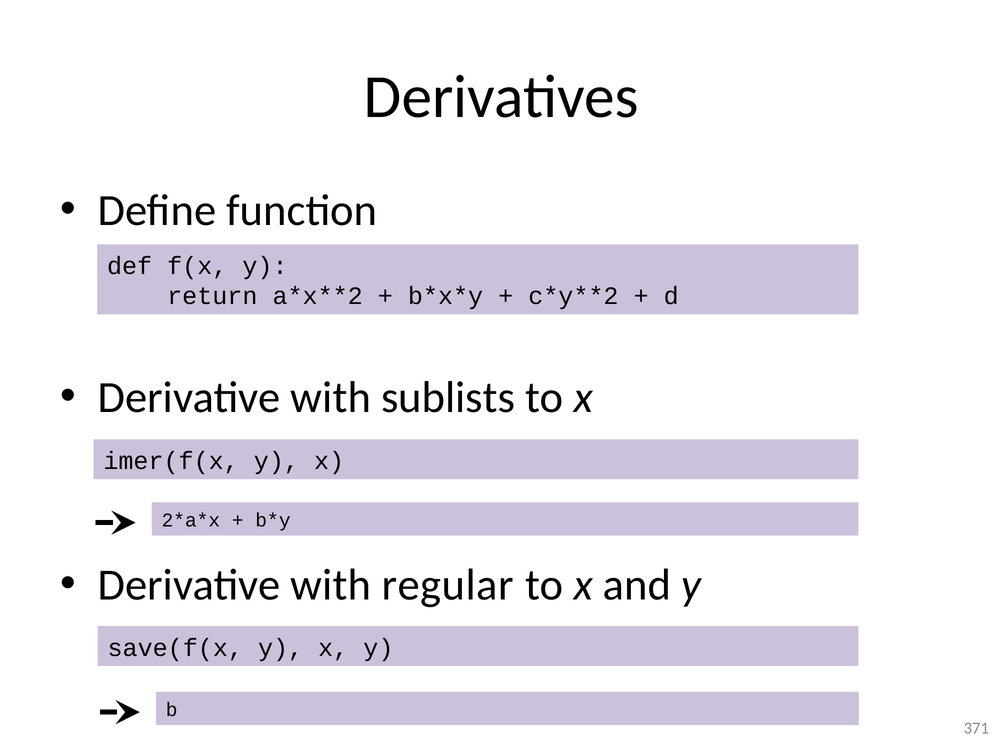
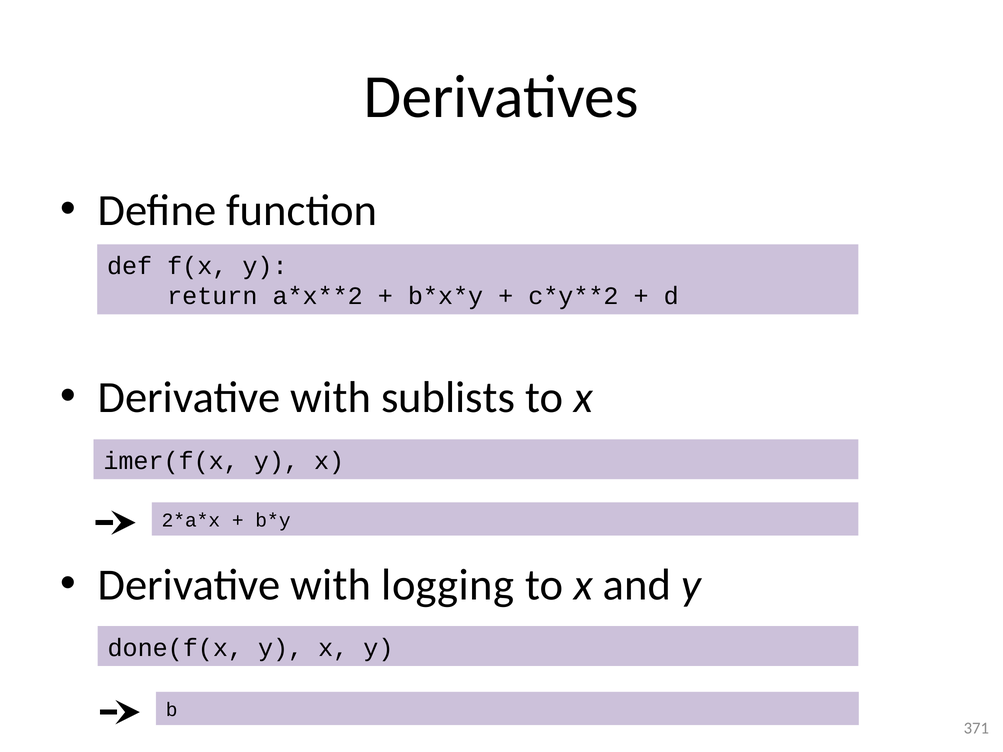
regular: regular -> logging (448, 585)
save(f(x: save(f(x -> done(f(x (175, 648)
